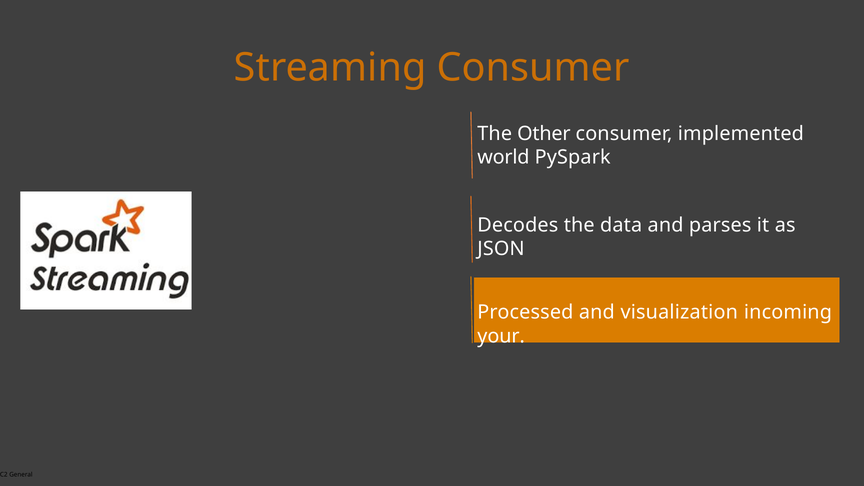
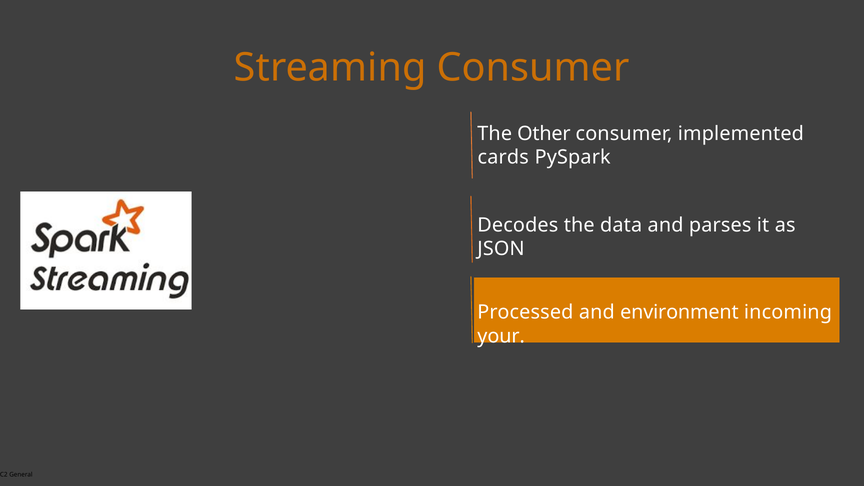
world: world -> cards (503, 157)
visualization: visualization -> environment (679, 312)
